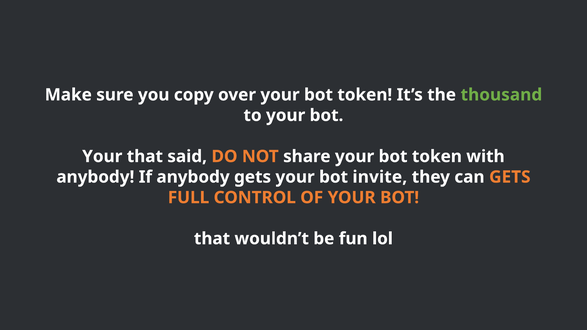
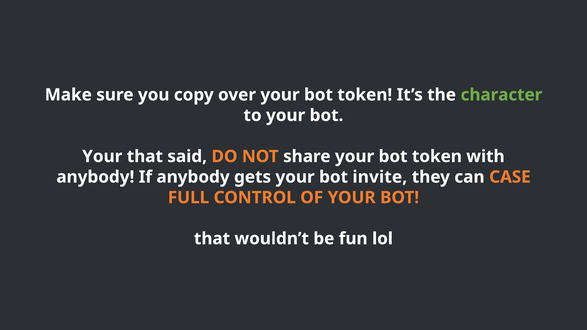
thousand: thousand -> character (501, 95)
can GETS: GETS -> CASE (510, 177)
